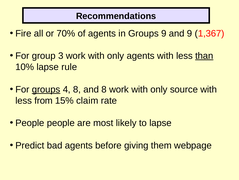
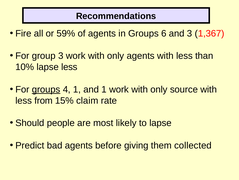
70%: 70% -> 59% (66, 33)
Groups 9: 9 -> 6 (164, 33)
and 9: 9 -> 3 (190, 33)
than underline: present -> none (204, 56)
lapse rule: rule -> less (69, 67)
4 8: 8 -> 1 (77, 89)
and 8: 8 -> 1 (104, 89)
People: People -> Should (30, 123)
webpage: webpage -> collected (193, 145)
